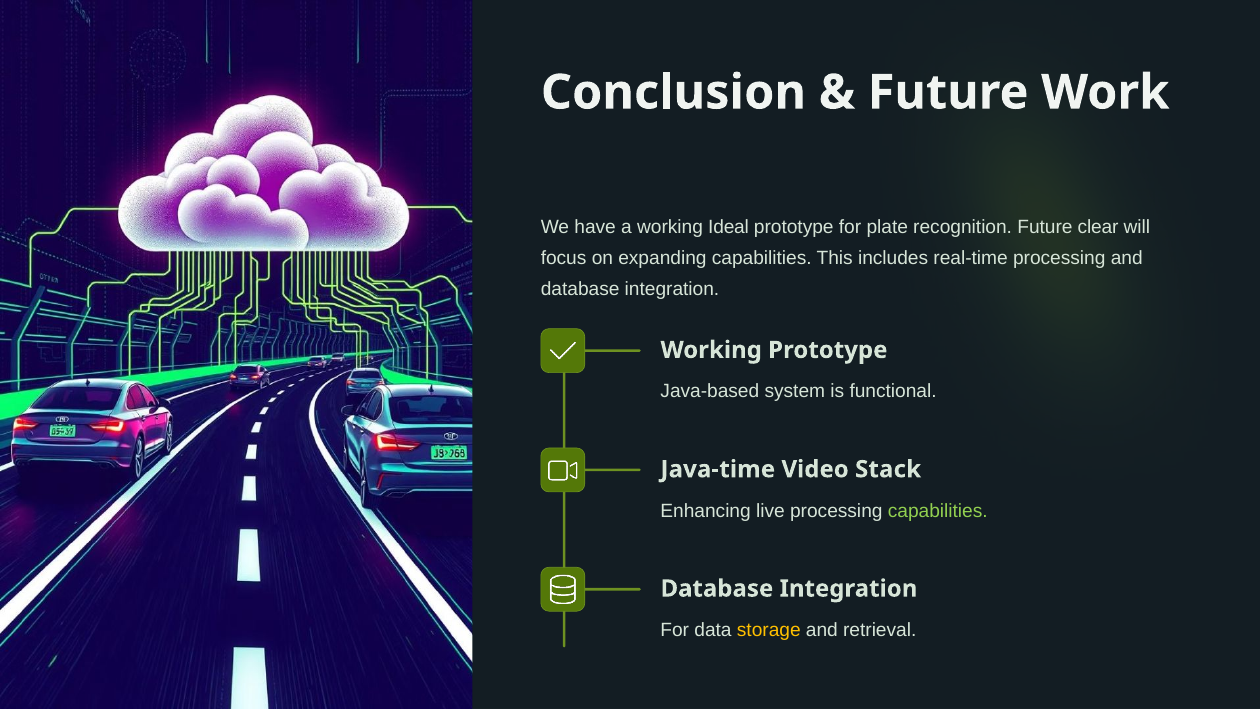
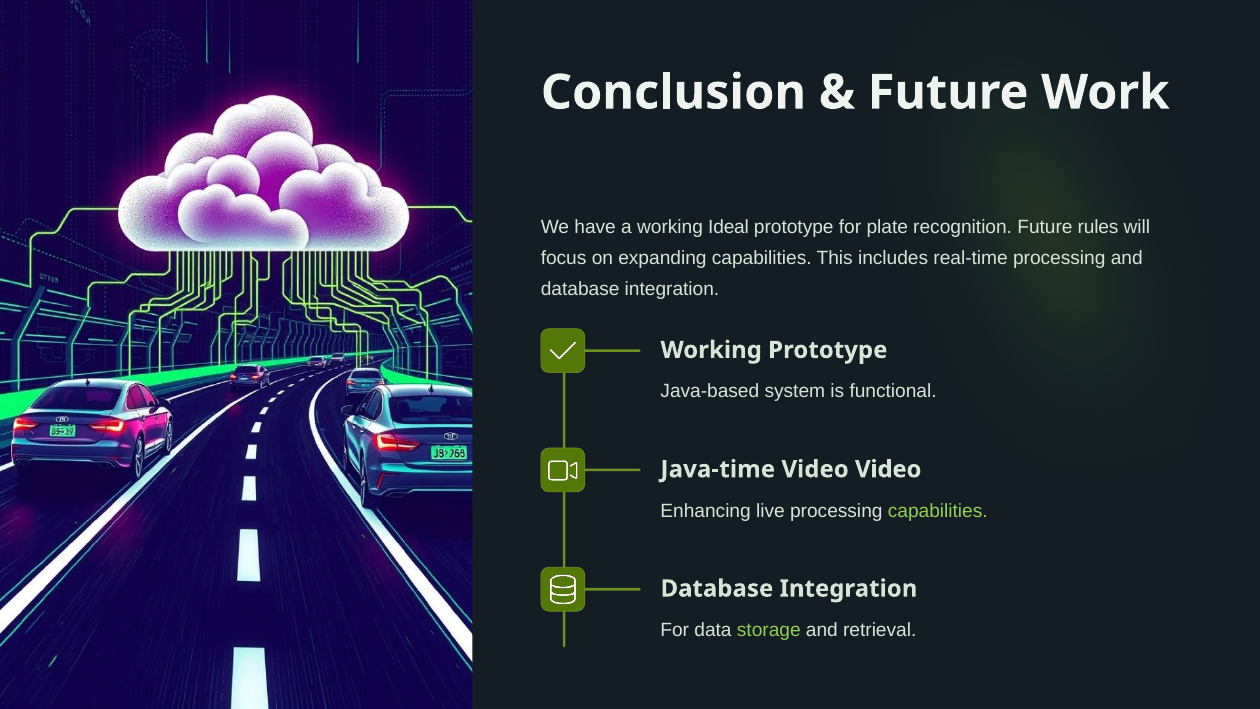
clear: clear -> rules (1098, 227)
Video Stack: Stack -> Video (888, 469)
storage colour: yellow -> light green (769, 630)
